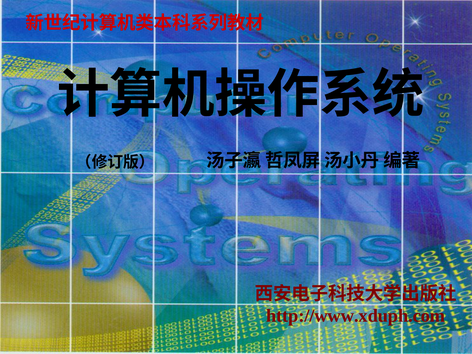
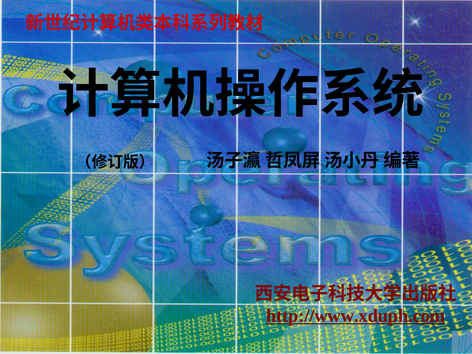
http://www.xduph.com underline: none -> present (356, 316)
